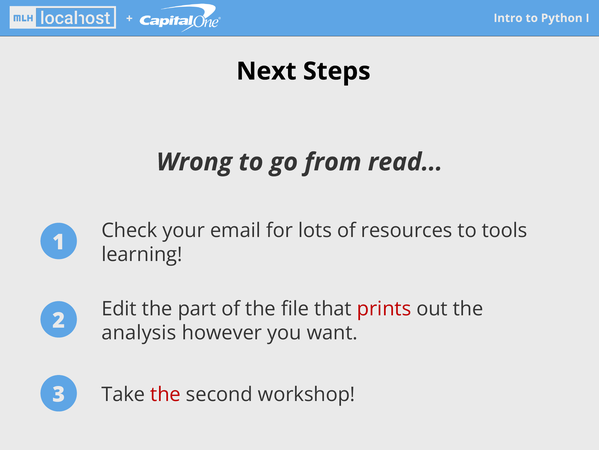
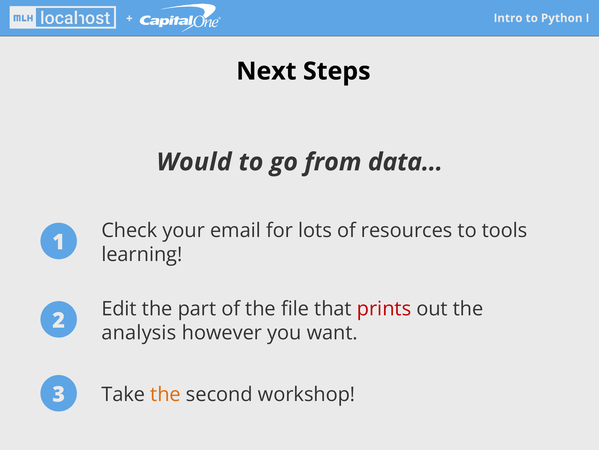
Wrong: Wrong -> Would (194, 162)
read: read -> data (405, 162)
the colour: red -> orange (166, 394)
